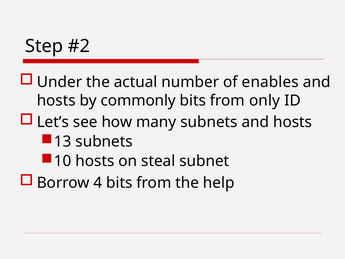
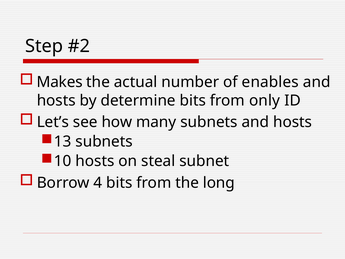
Under: Under -> Makes (60, 82)
commonly: commonly -> determine (138, 100)
help: help -> long (219, 183)
